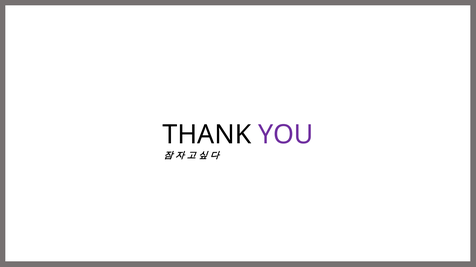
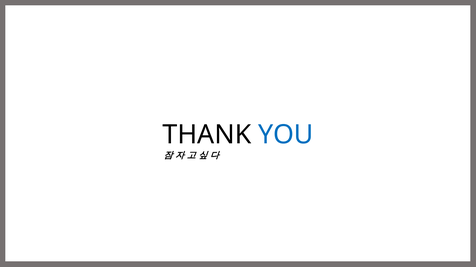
YOU colour: purple -> blue (286, 135)
